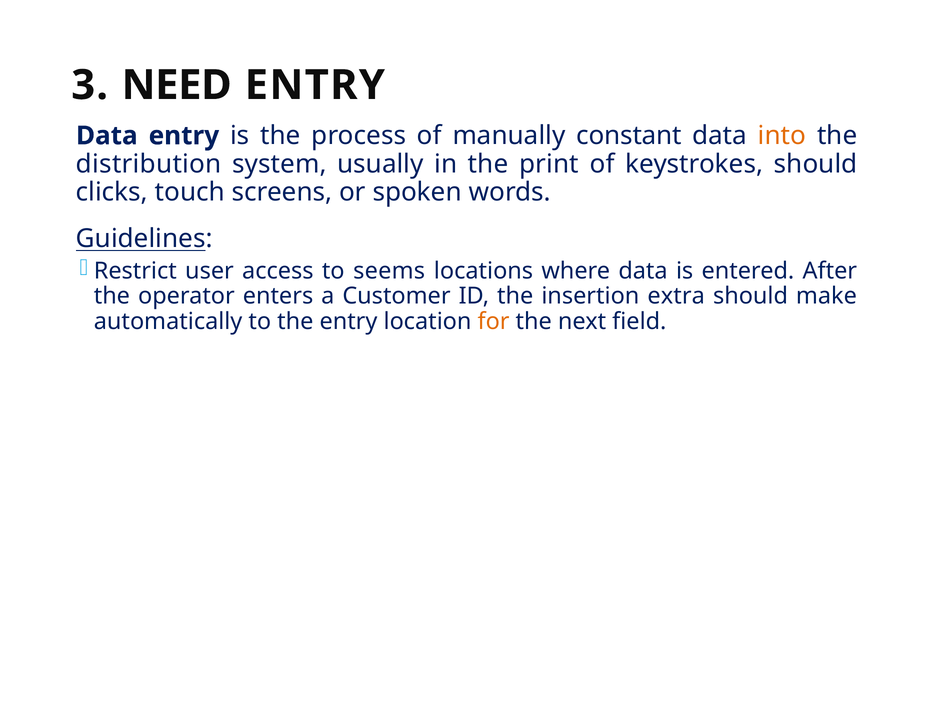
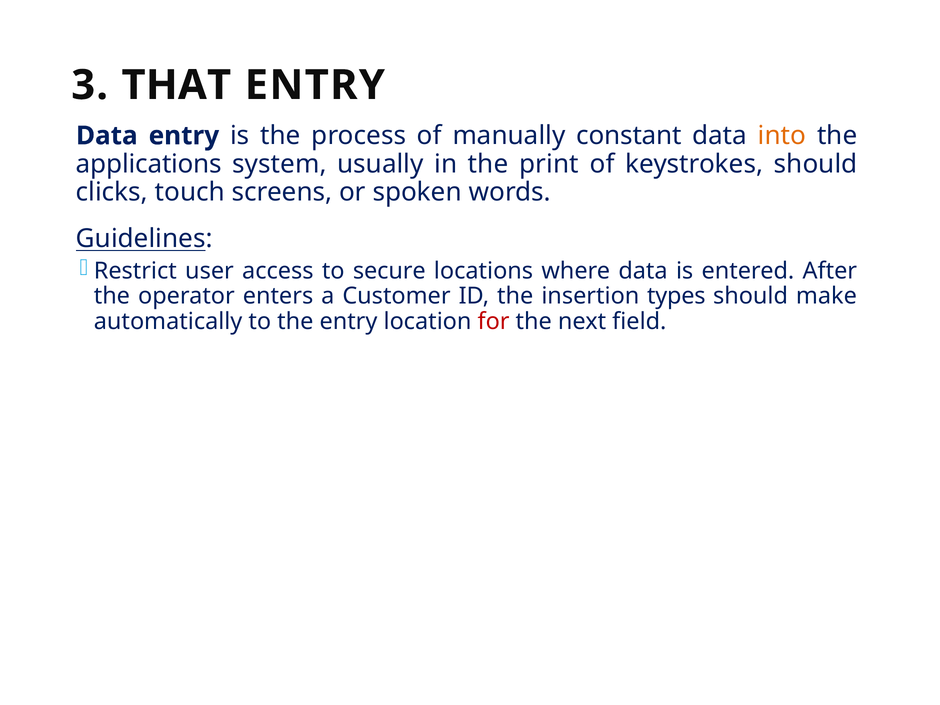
NEED: NEED -> THAT (176, 85)
distribution: distribution -> applications (149, 164)
seems: seems -> secure (389, 271)
extra: extra -> types (676, 296)
for colour: orange -> red (494, 322)
